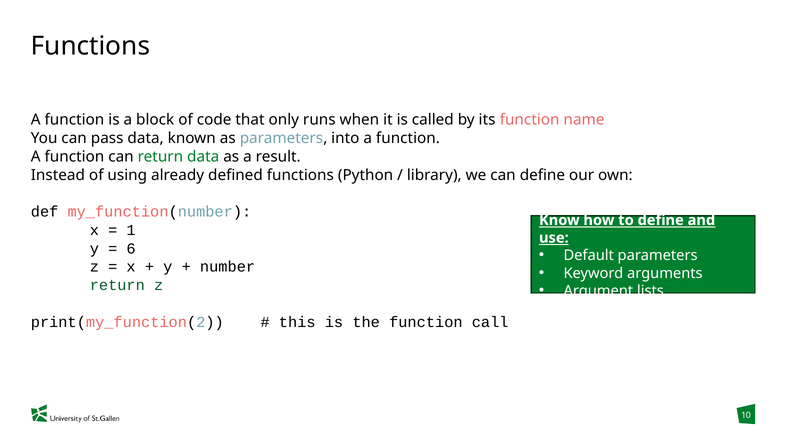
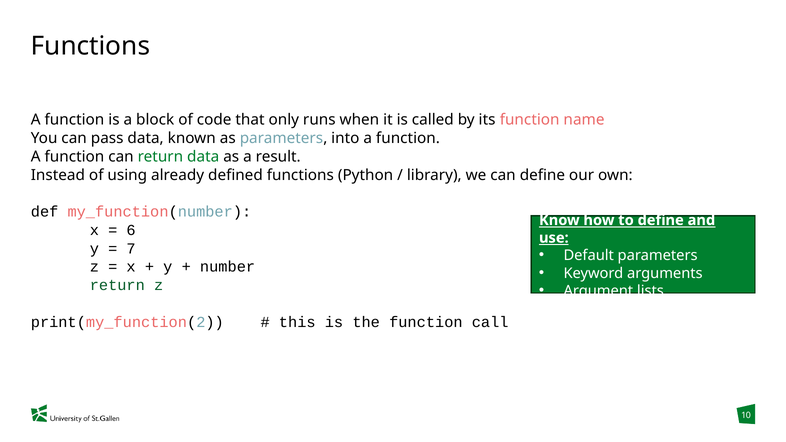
1: 1 -> 6 (131, 230)
6: 6 -> 7 (131, 249)
